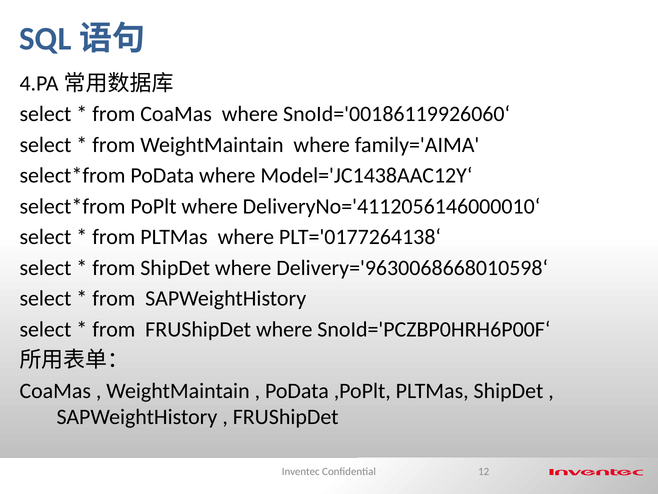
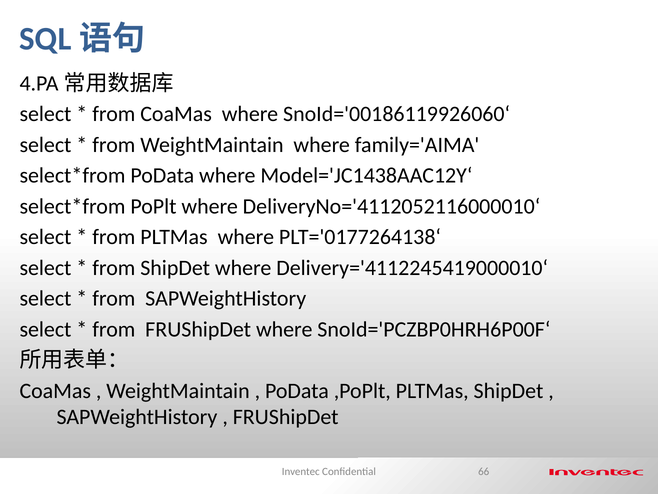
DeliveryNo='4112056146000010‘: DeliveryNo='4112056146000010‘ -> DeliveryNo='4112052116000010‘ (391, 206)
Delivery='9630068668010598‘: Delivery='9630068668010598‘ -> Delivery='4112245419000010‘ (412, 268)
12: 12 -> 66 (484, 471)
